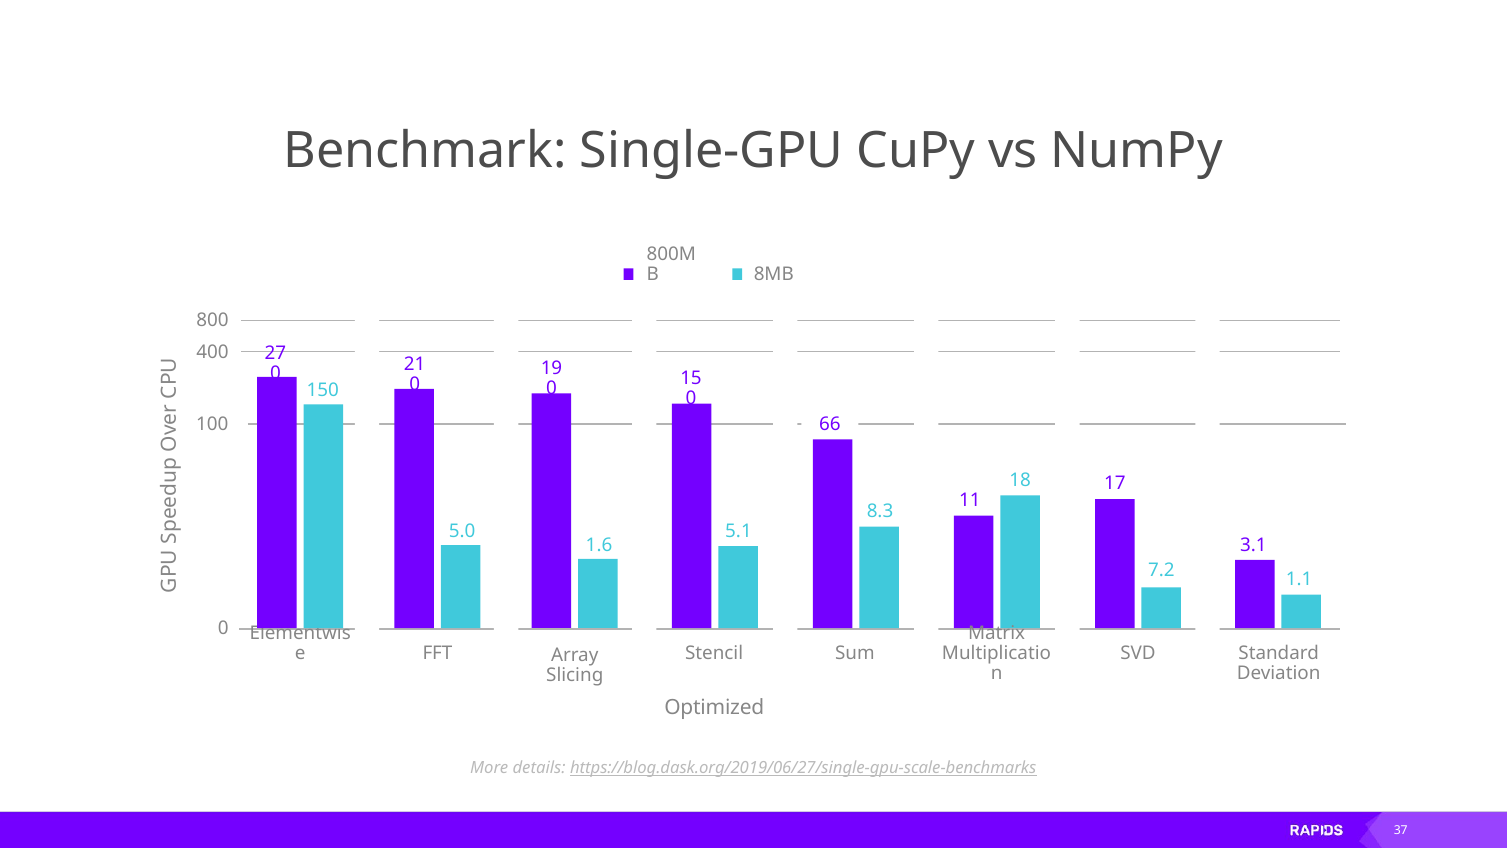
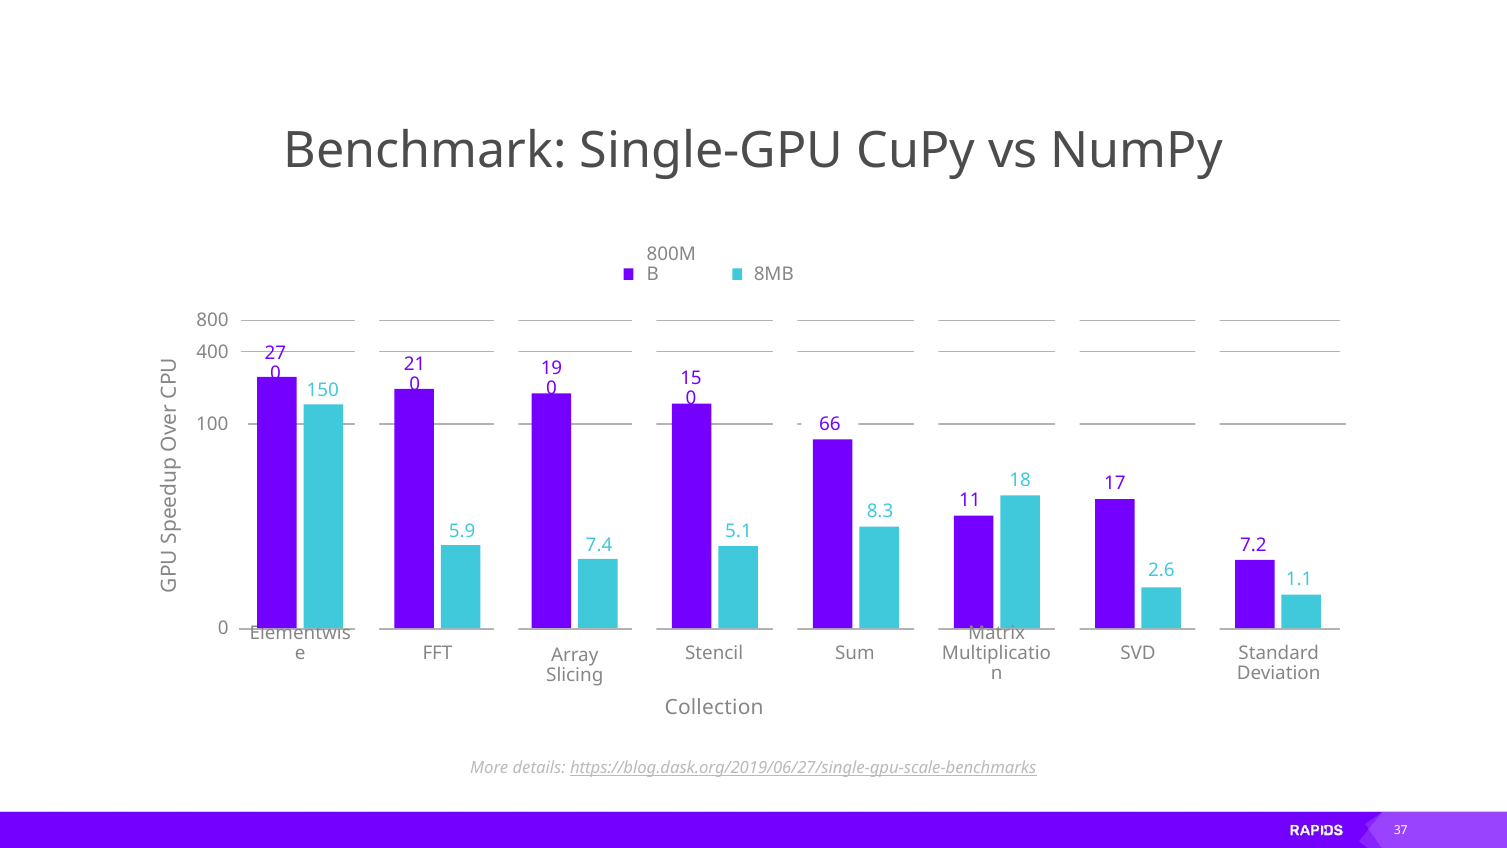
5.0: 5.0 -> 5.9 (462, 531)
1.6: 1.6 -> 7.4 (599, 545)
3.1: 3.1 -> 7.2 (1253, 545)
7.2: 7.2 -> 2.6 (1161, 570)
Optimized: Optimized -> Collection (714, 708)
